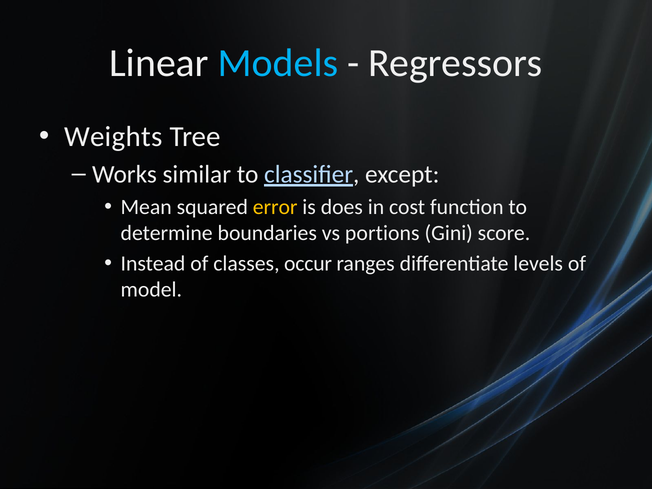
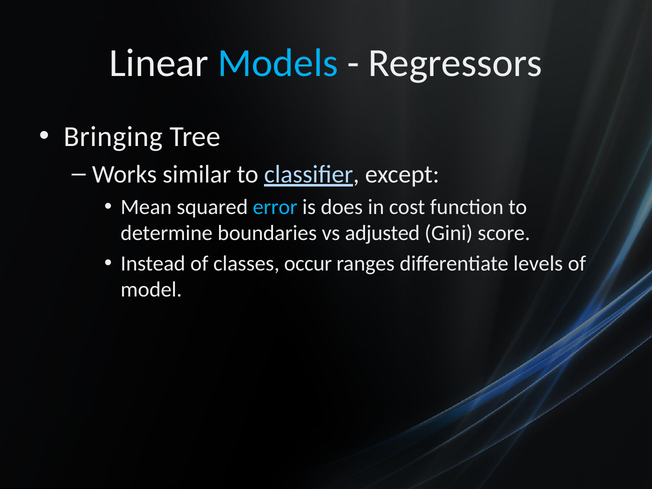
Weights: Weights -> Bringing (113, 137)
error colour: yellow -> light blue (275, 207)
portions: portions -> adjusted (382, 233)
